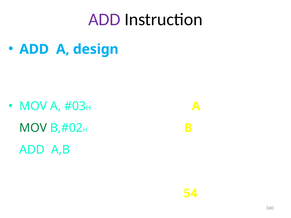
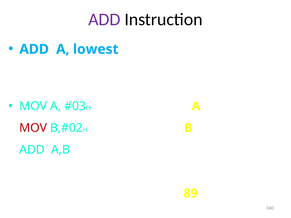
design: design -> lowest (96, 49)
MOV colour: green -> red (33, 128)
54: 54 -> 89 (191, 194)
